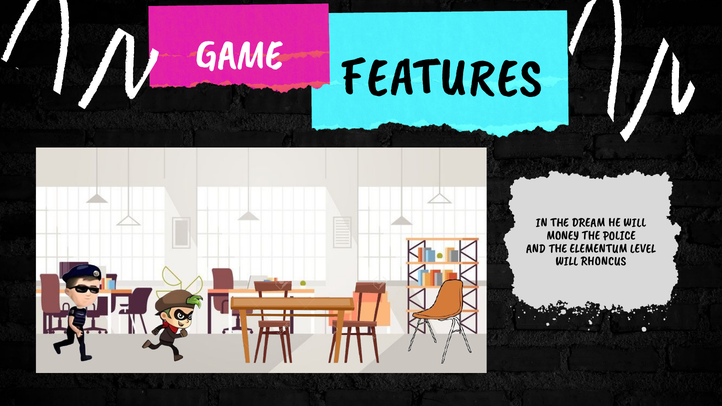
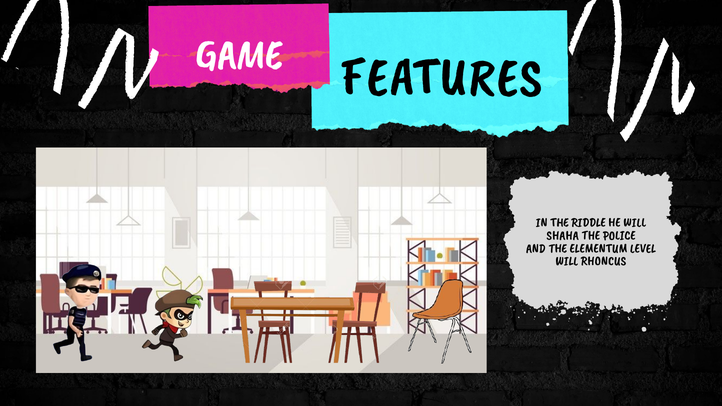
DREAM: DREAM -> RIDDLE (589, 223)
MONEY: MONEY -> SHAHA (563, 235)
